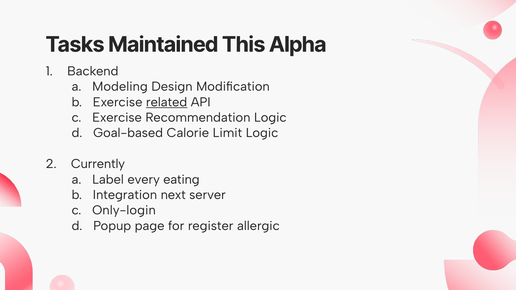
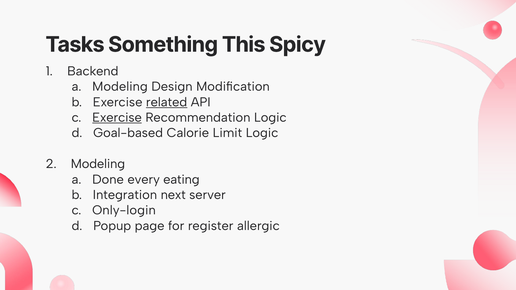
Maintained: Maintained -> Something (163, 45)
Alpha: Alpha -> Spicy (298, 45)
Exercise underline: none -> present (117, 118)
2 Currently: Currently -> Modeling (98, 164)
Label: Label -> Done (108, 180)
